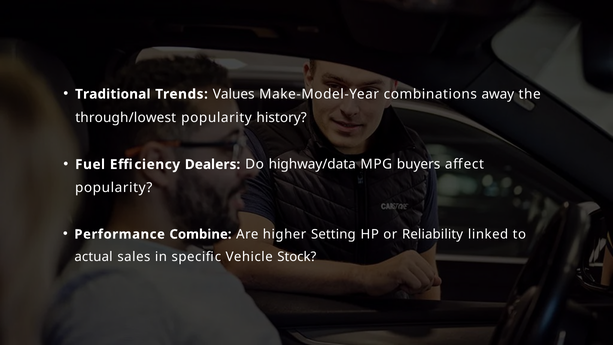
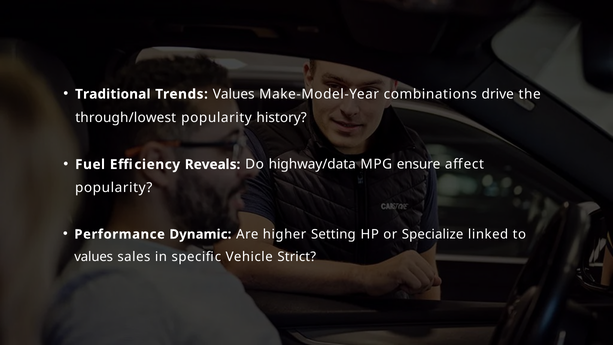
away: away -> drive (498, 94)
Dealers: Dealers -> Reveals (213, 164)
buyers: buyers -> ensure (419, 164)
Combine: Combine -> Dynamic (200, 234)
Reliability: Reliability -> Specialize (433, 234)
actual: actual -> values (94, 257)
Stock: Stock -> Strict (297, 257)
